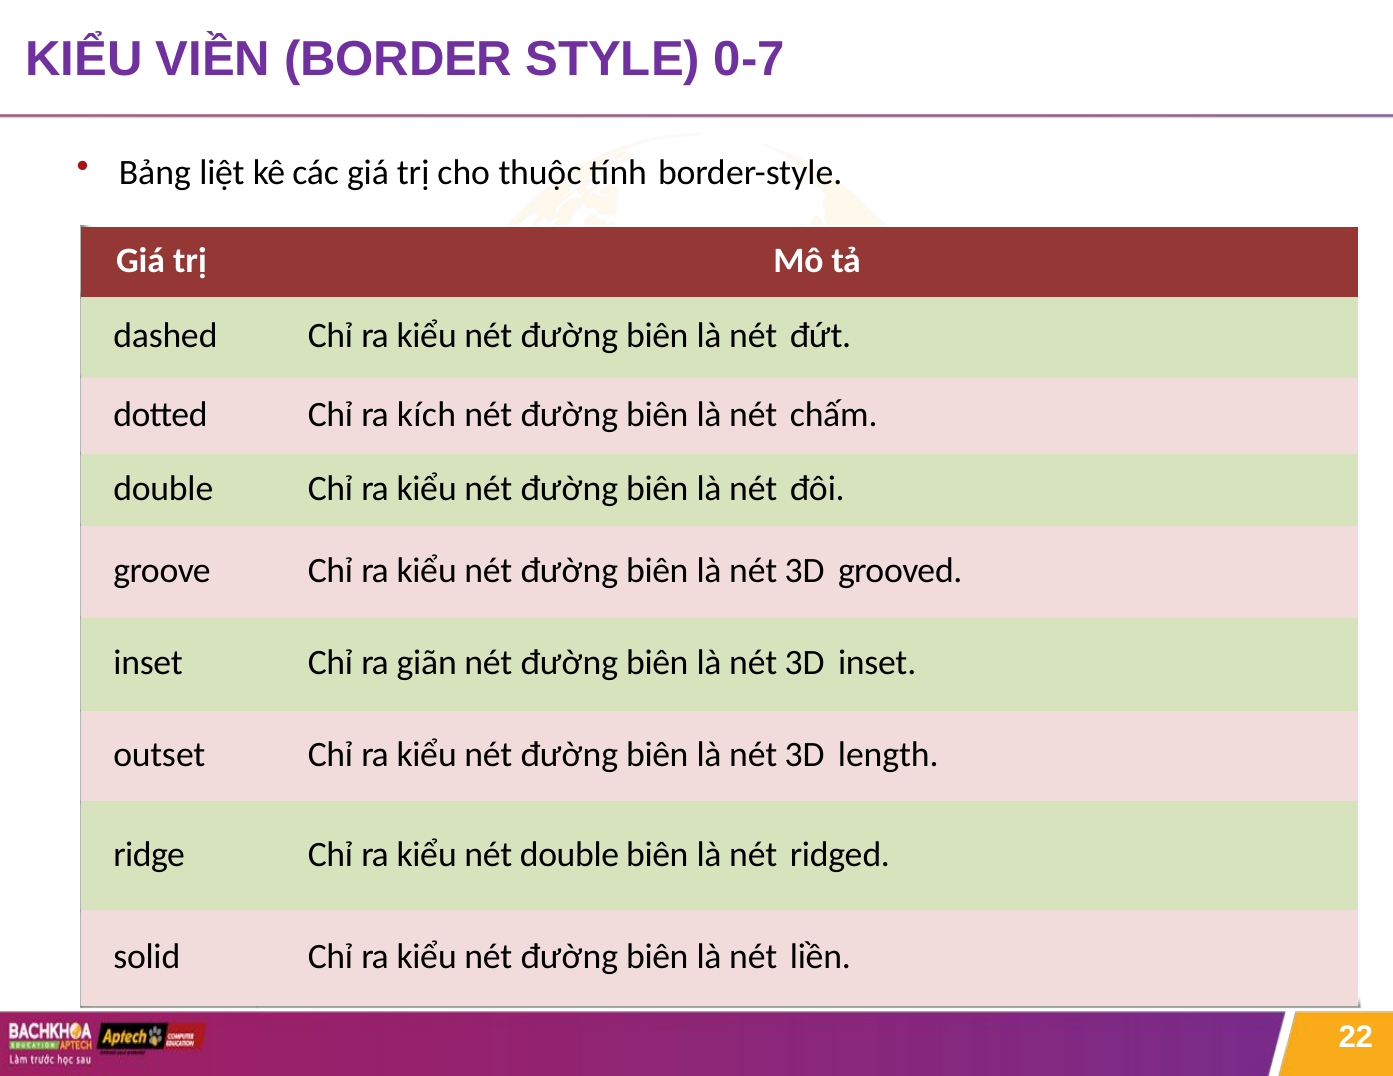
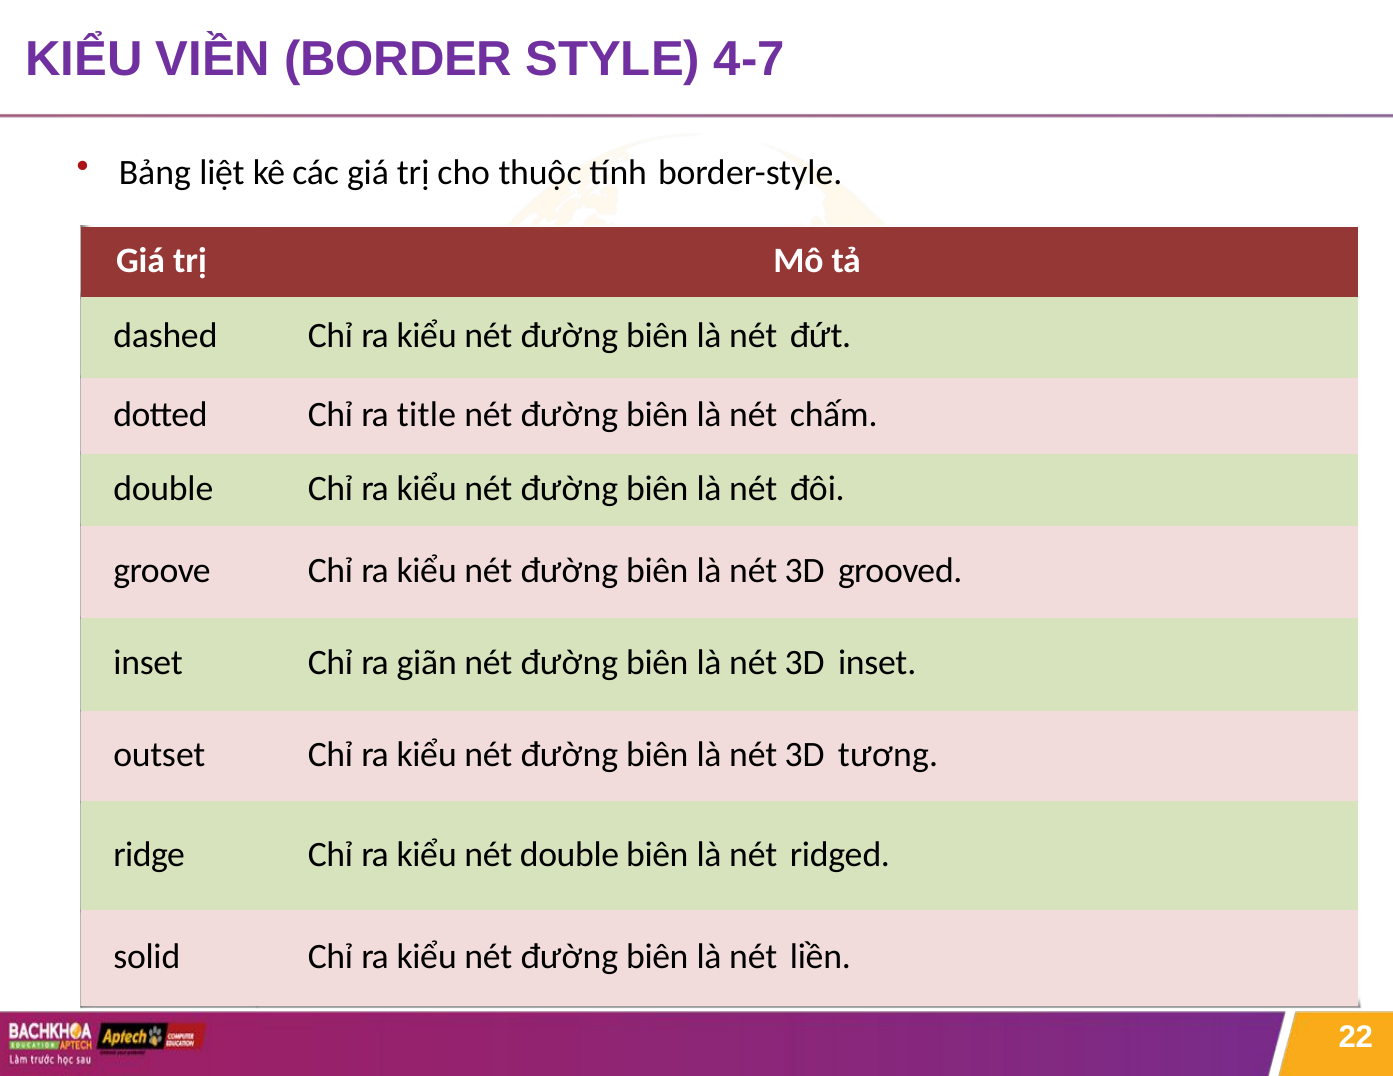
0-7: 0-7 -> 4-7 (749, 59)
kích: kích -> title (426, 415)
length: length -> tương (888, 755)
